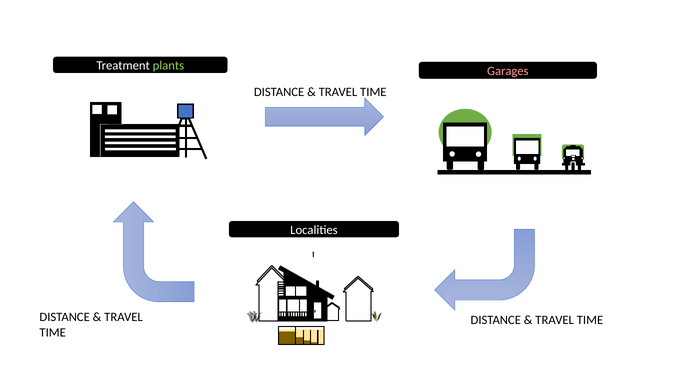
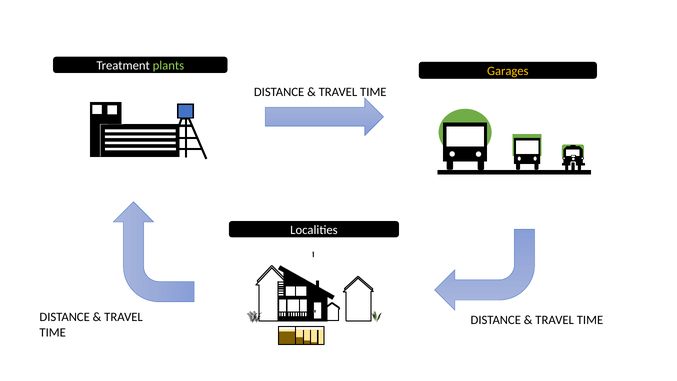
Garages colour: pink -> yellow (508, 71)
